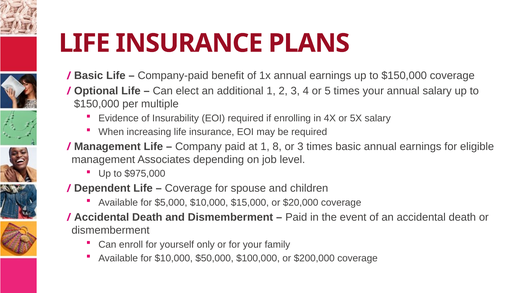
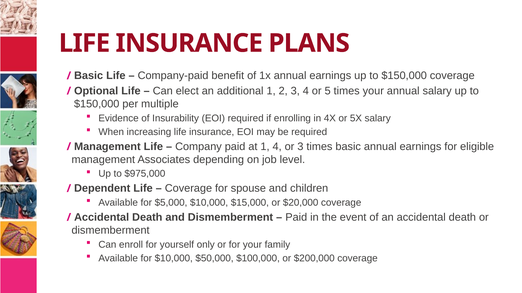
1 8: 8 -> 4 (277, 147)
